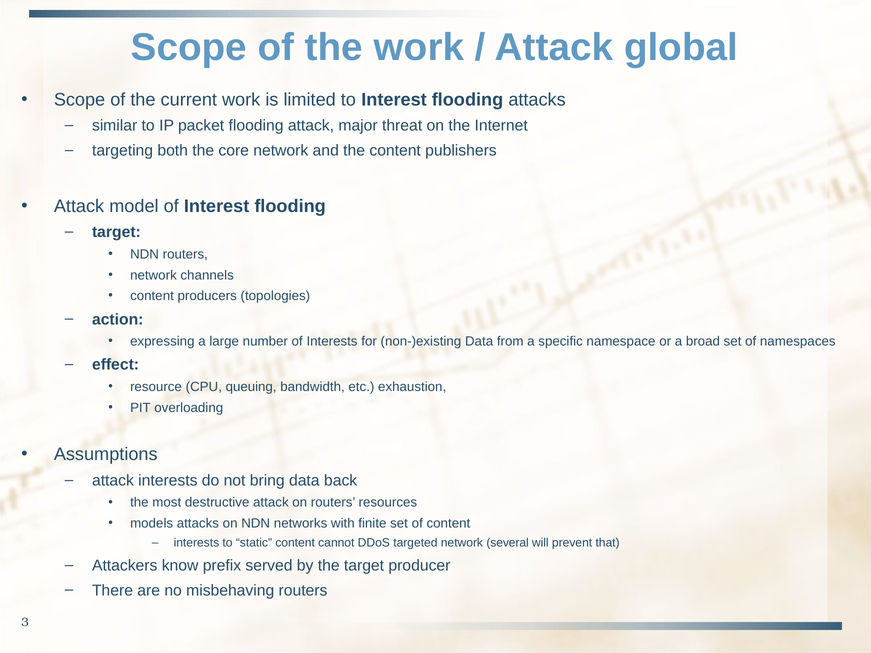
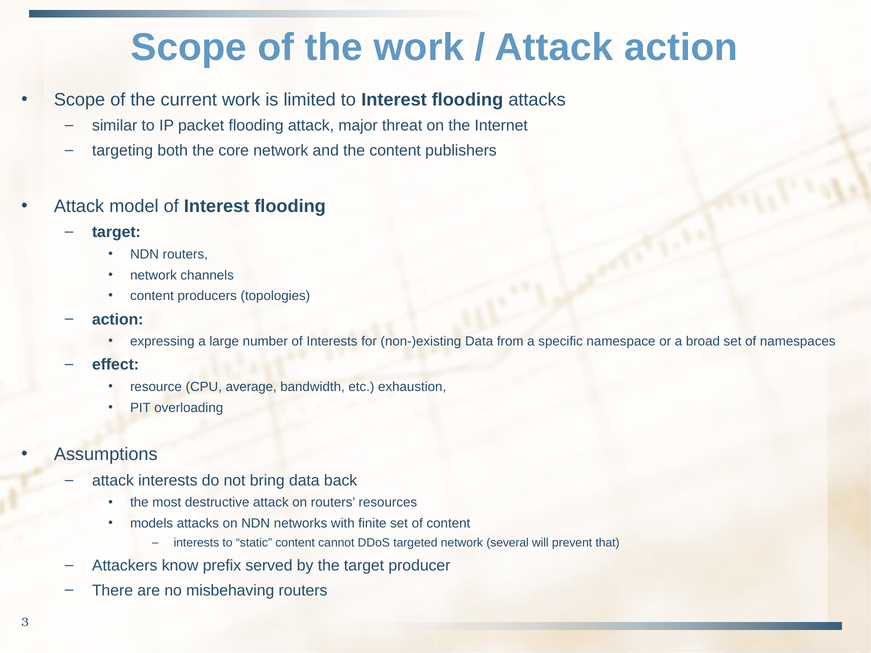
Attack global: global -> action (681, 47)
queuing: queuing -> average (251, 387)
